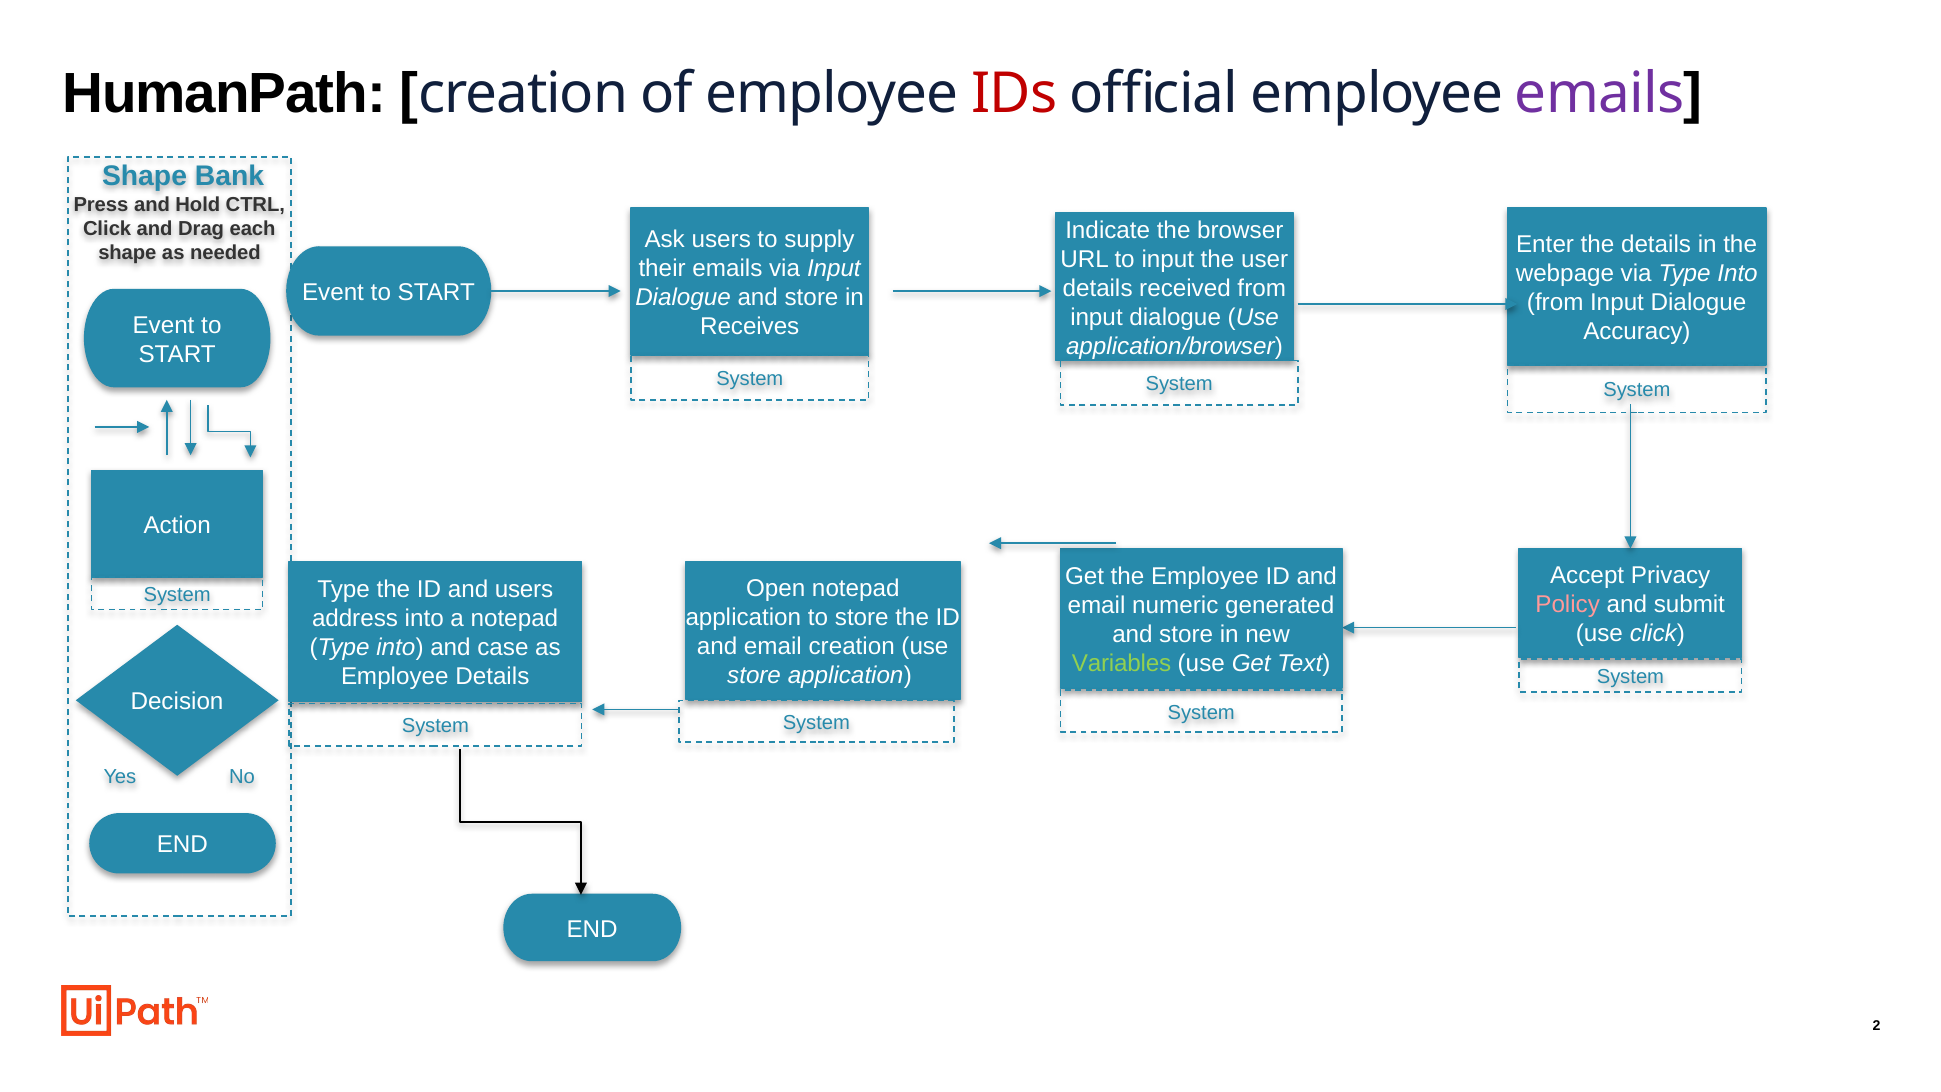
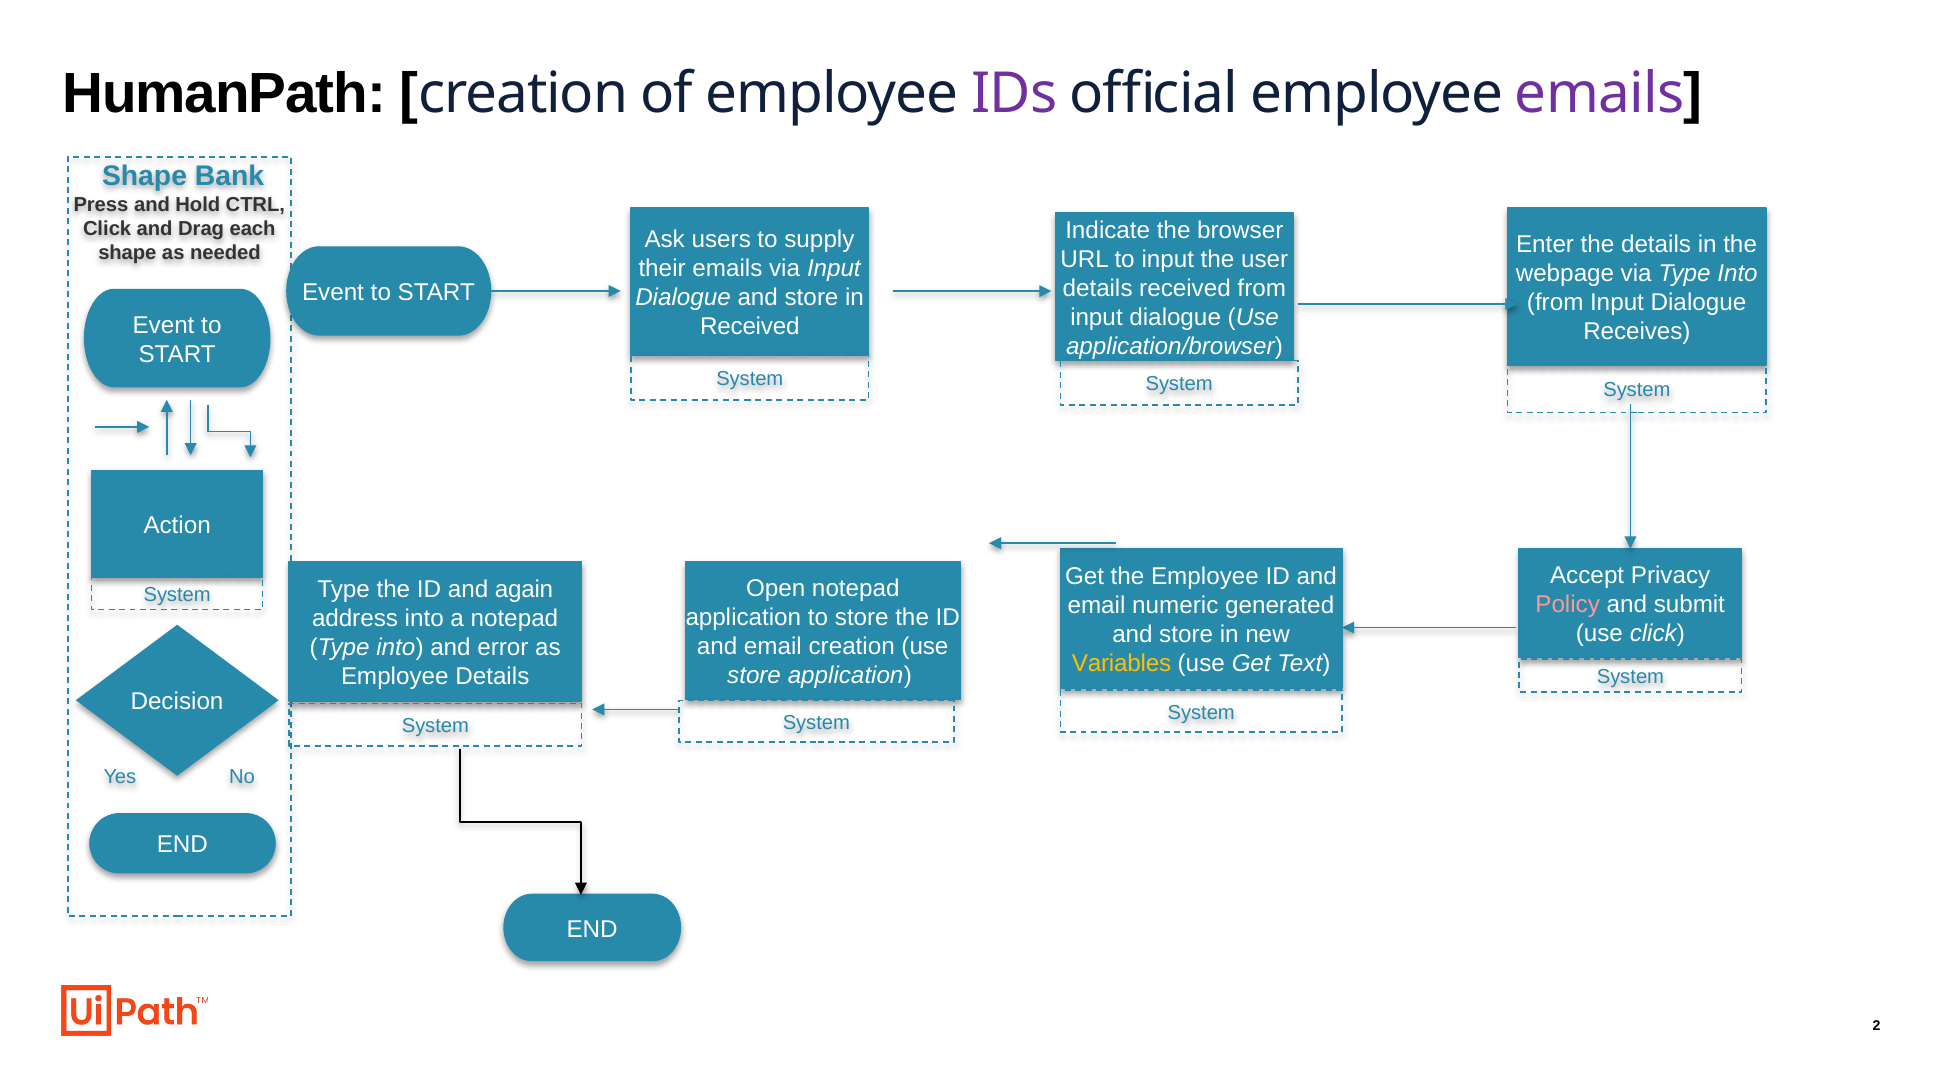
IDs colour: red -> purple (1014, 93)
Receives: Receives -> Received (750, 327)
Accuracy: Accuracy -> Receives (1637, 332)
and users: users -> again (524, 589)
case: case -> error (503, 648)
Variables colour: light green -> yellow (1122, 664)
